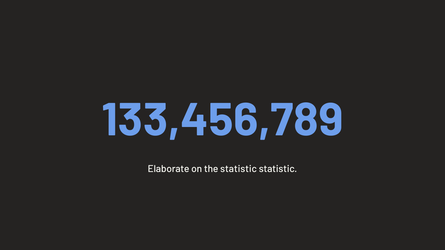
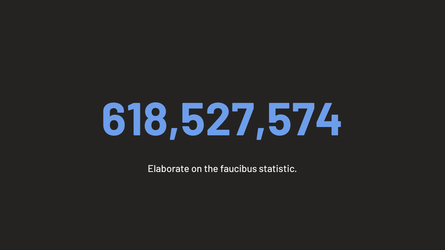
133,456,789: 133,456,789 -> 618,527,574 (222, 120)
the statistic: statistic -> faucibus (239, 169)
